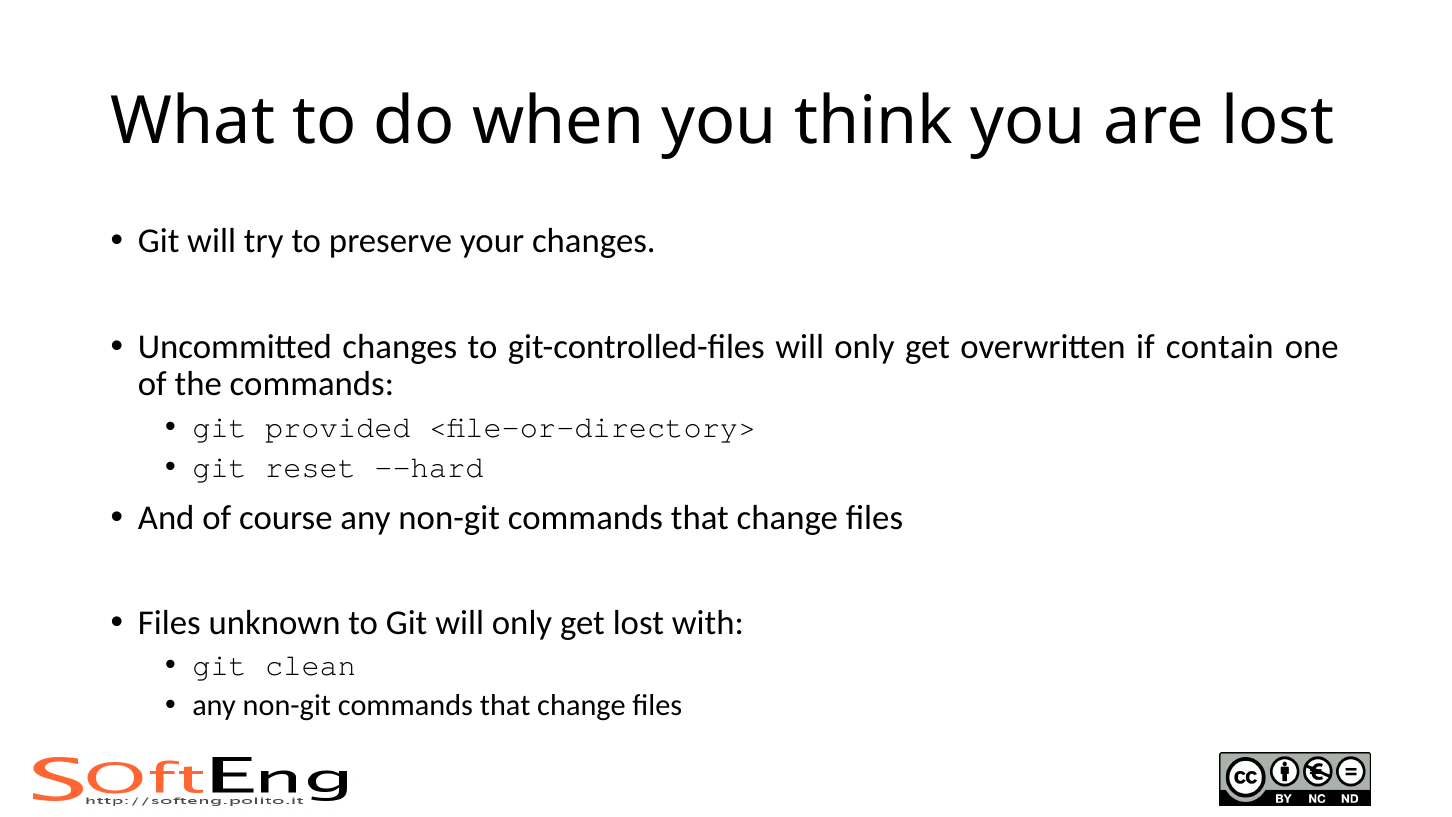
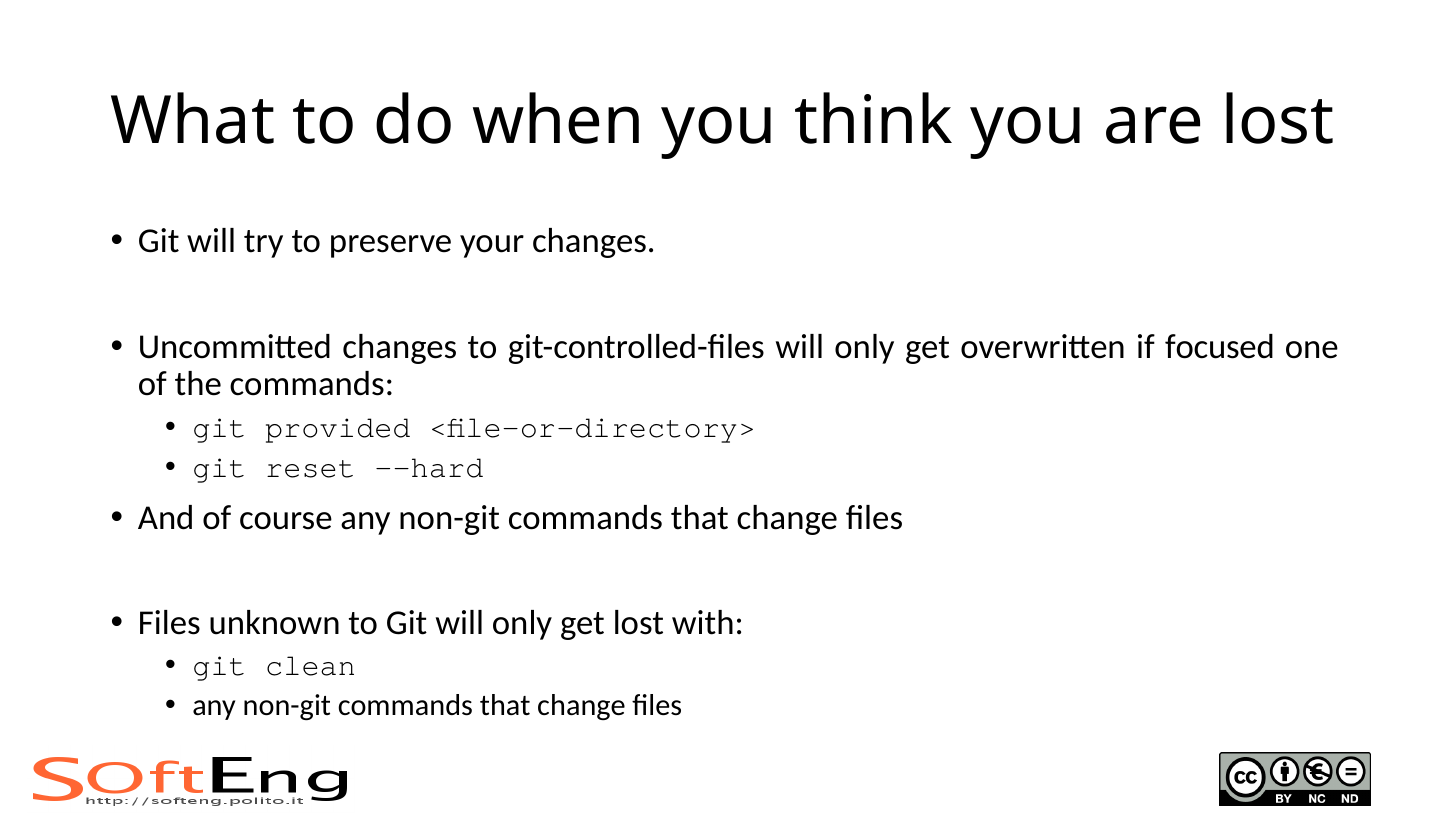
contain: contain -> focused (1220, 347)
